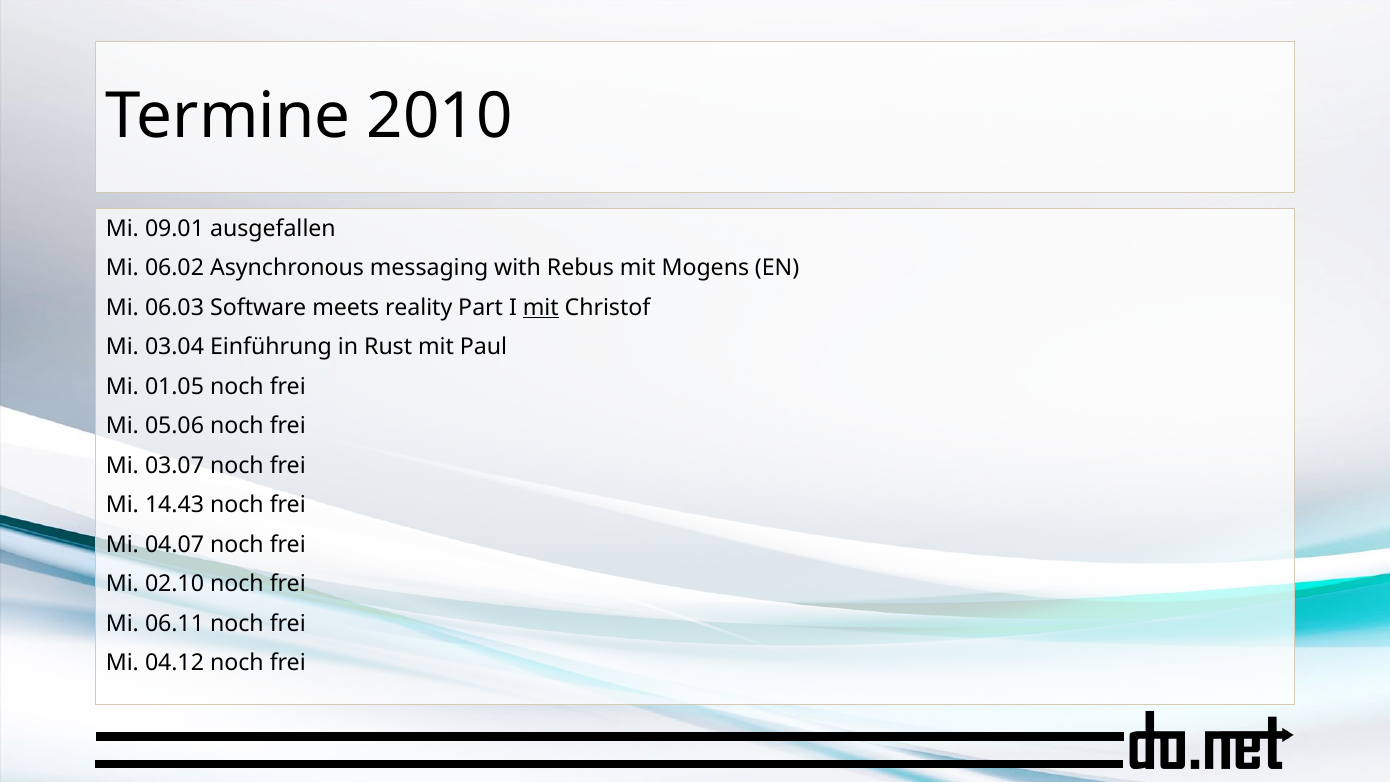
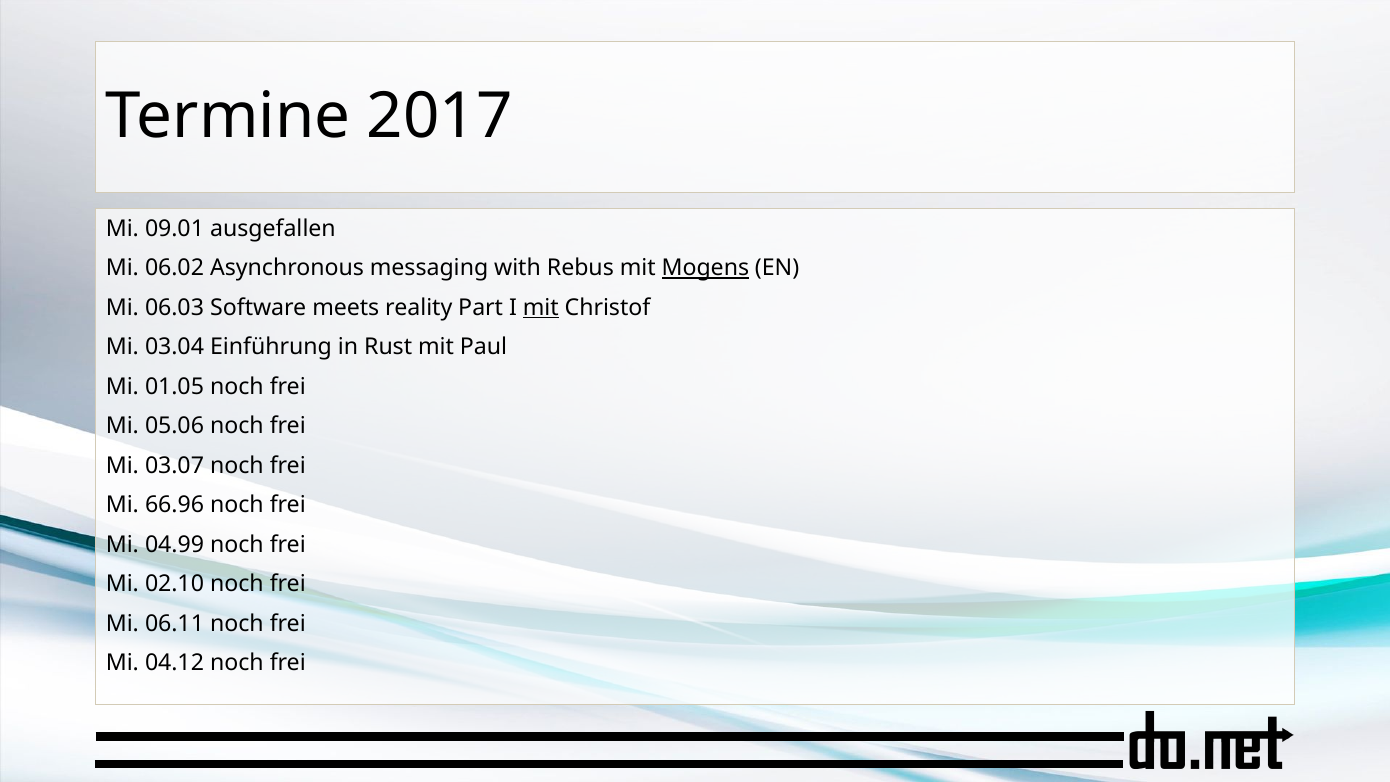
2010: 2010 -> 2017 (440, 117)
Mogens underline: none -> present (705, 268)
14.43: 14.43 -> 66.96 (175, 505)
04.07: 04.07 -> 04.99 (175, 545)
